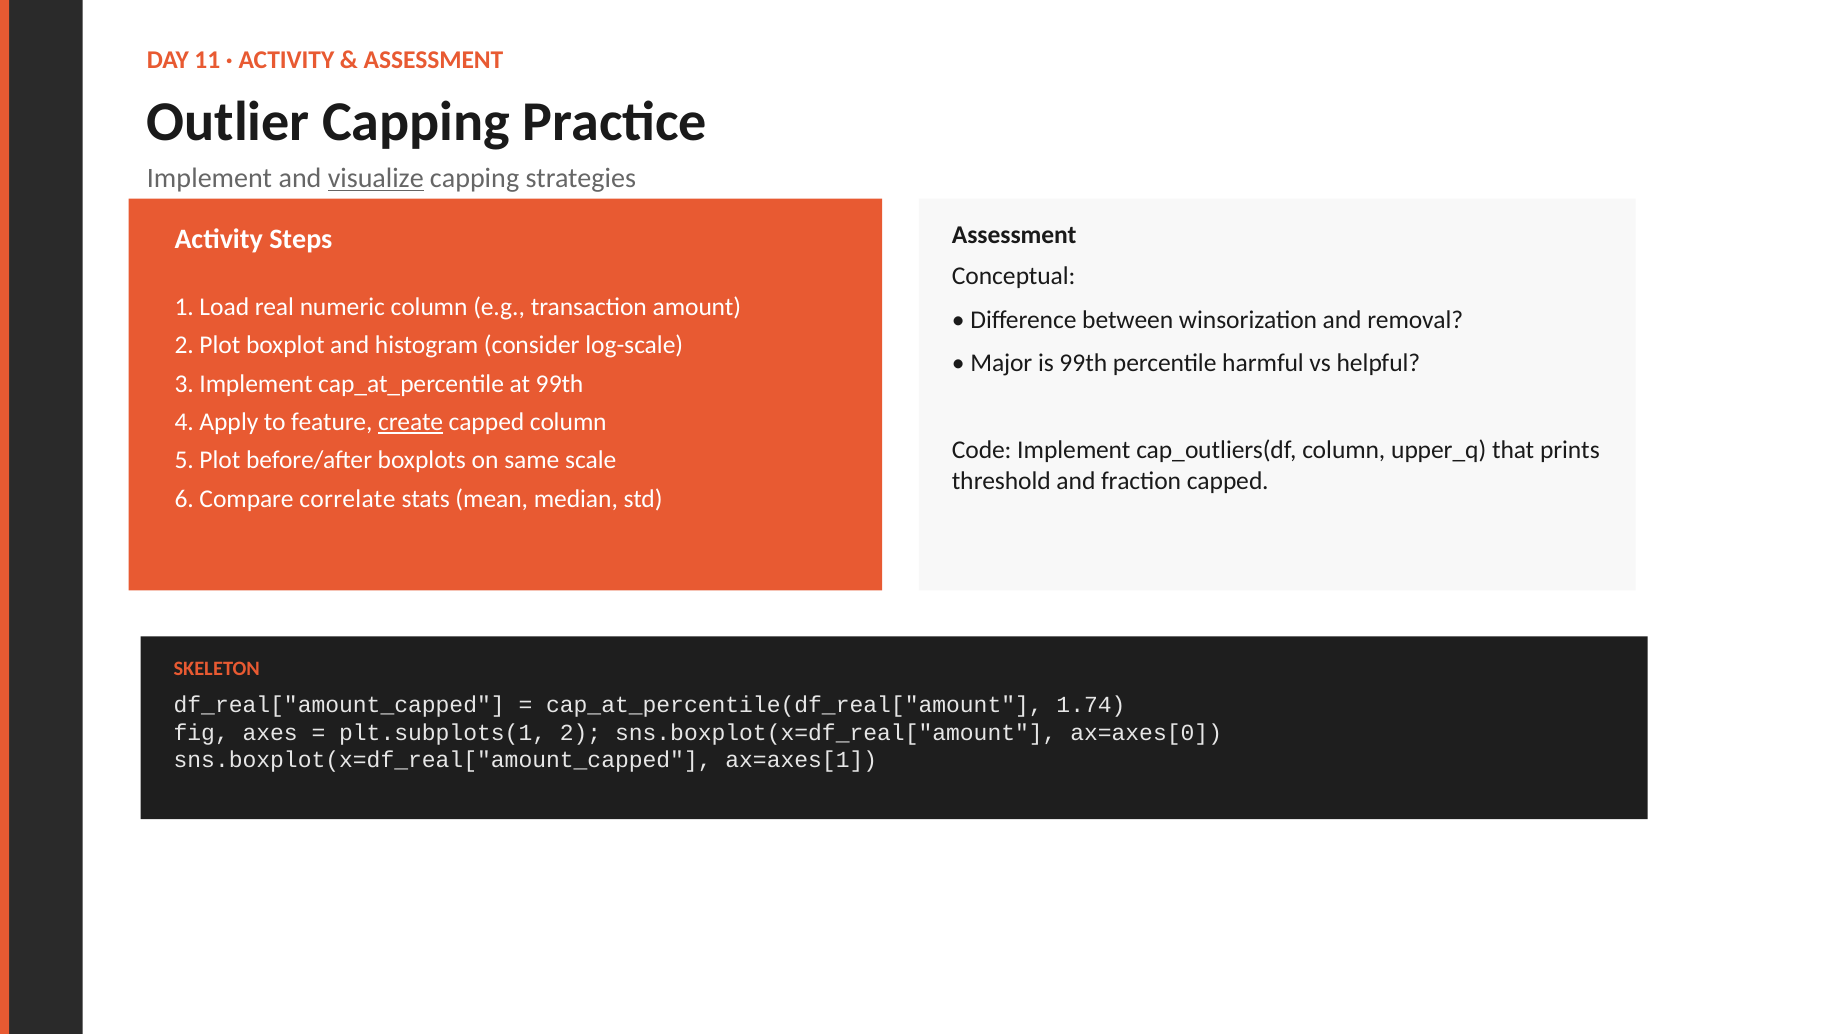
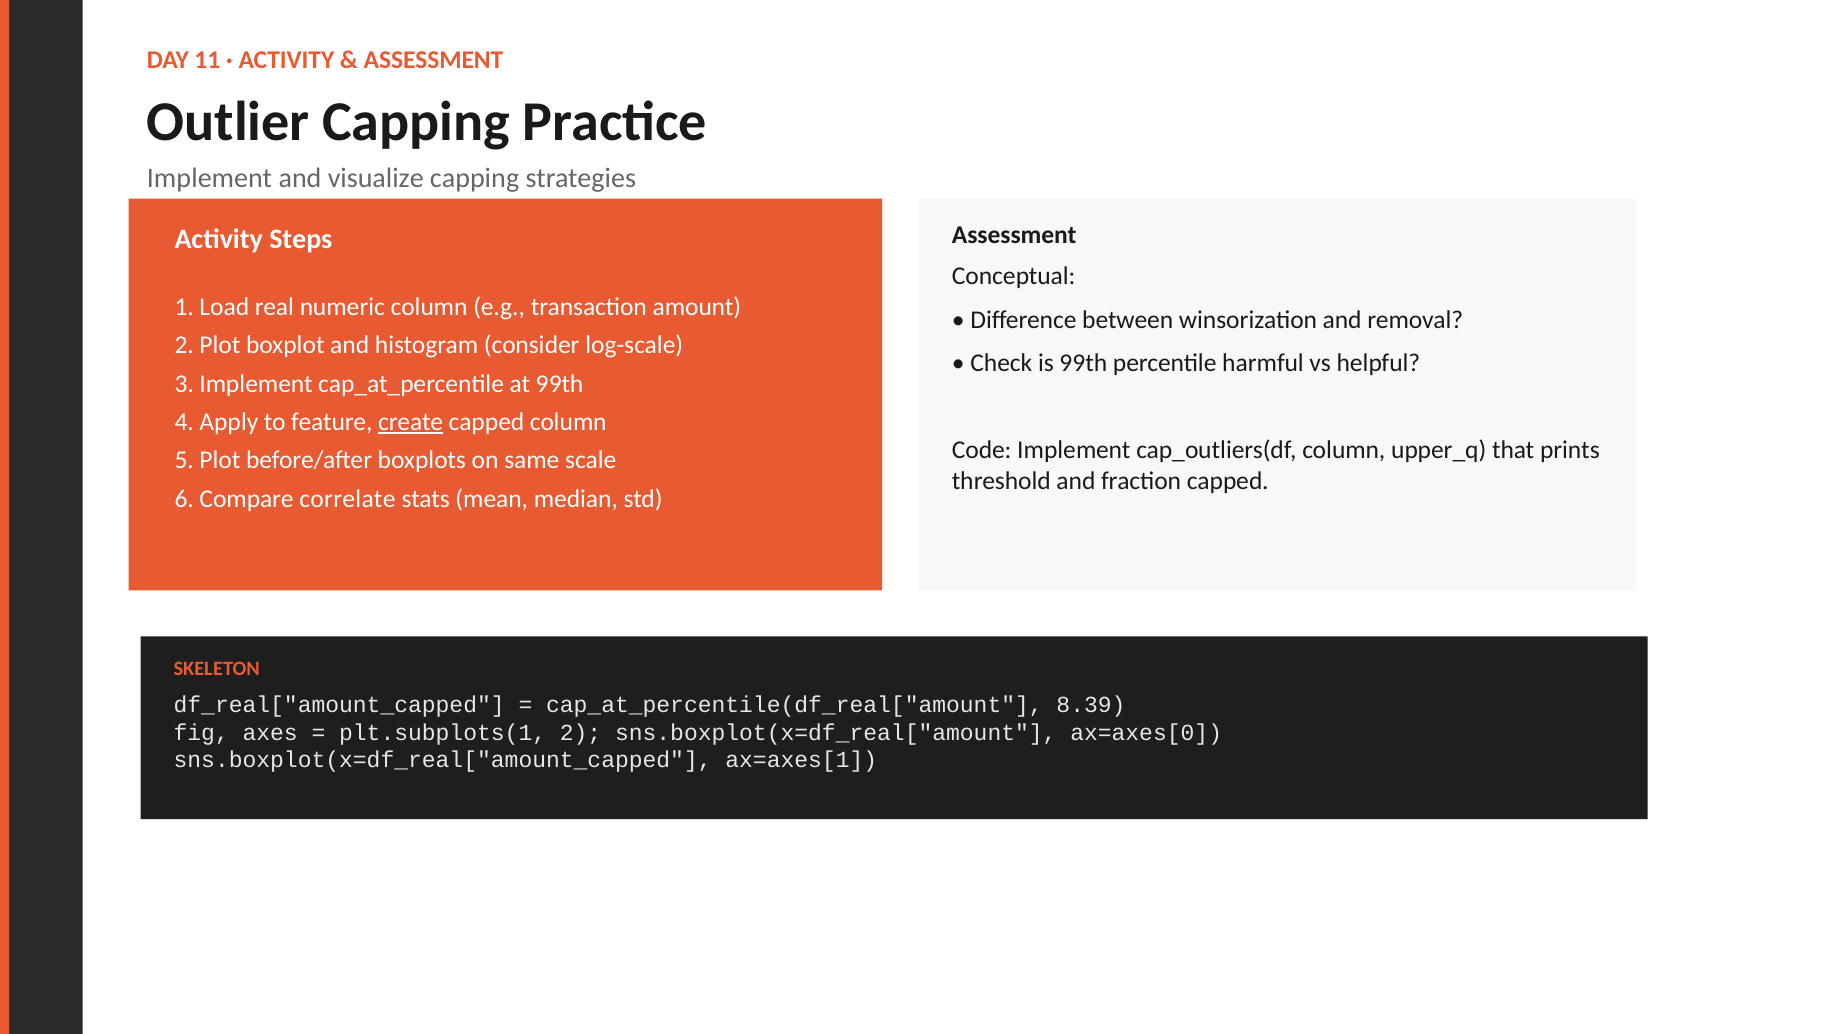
visualize underline: present -> none (376, 178)
Major: Major -> Check (1001, 363)
1.74: 1.74 -> 8.39 (1091, 705)
